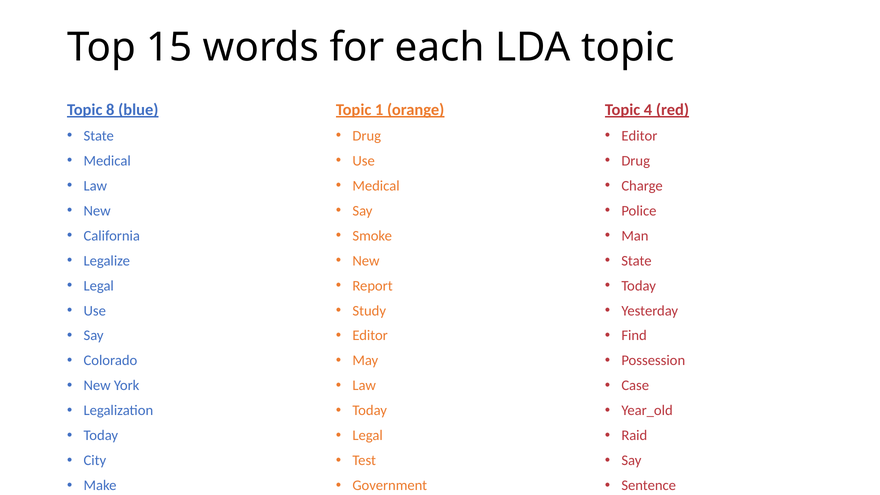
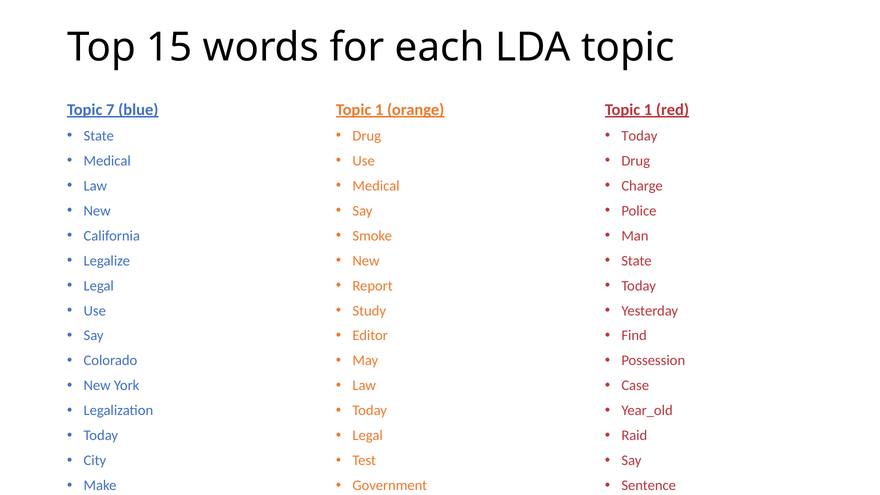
8: 8 -> 7 (110, 110)
4: 4 -> 1 (648, 110)
Editor: Editor -> Today (639, 136)
